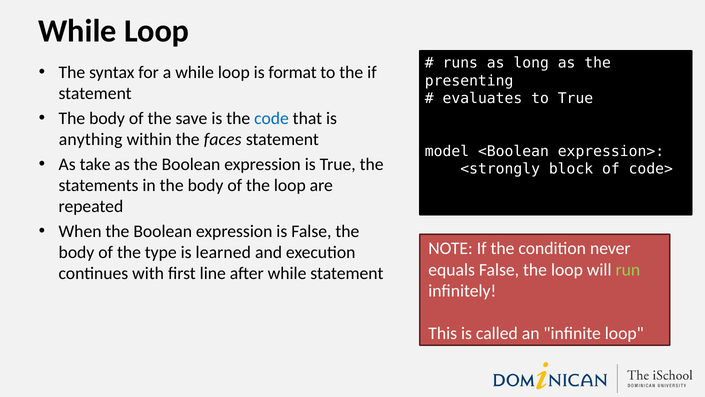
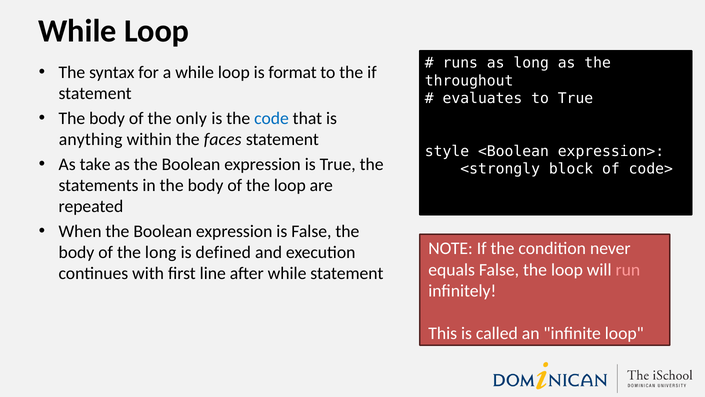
presenting: presenting -> throughout (469, 81)
save: save -> only (191, 118)
model: model -> style (447, 151)
the type: type -> long (161, 252)
learned: learned -> defined (223, 252)
run colour: light green -> pink (628, 269)
